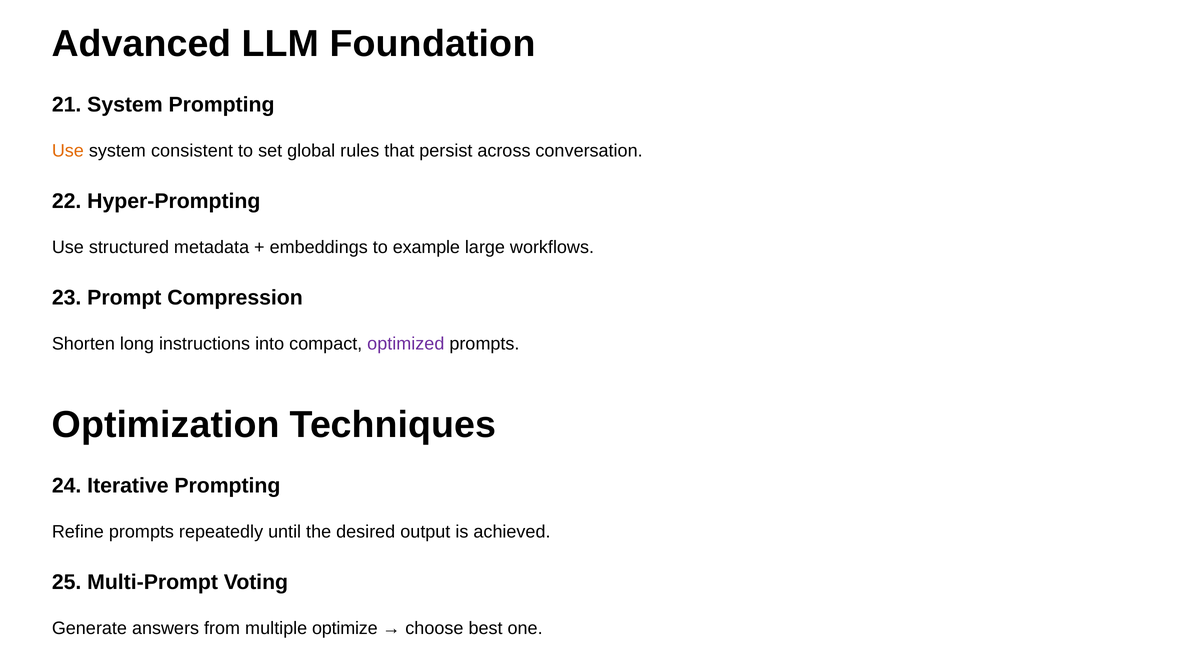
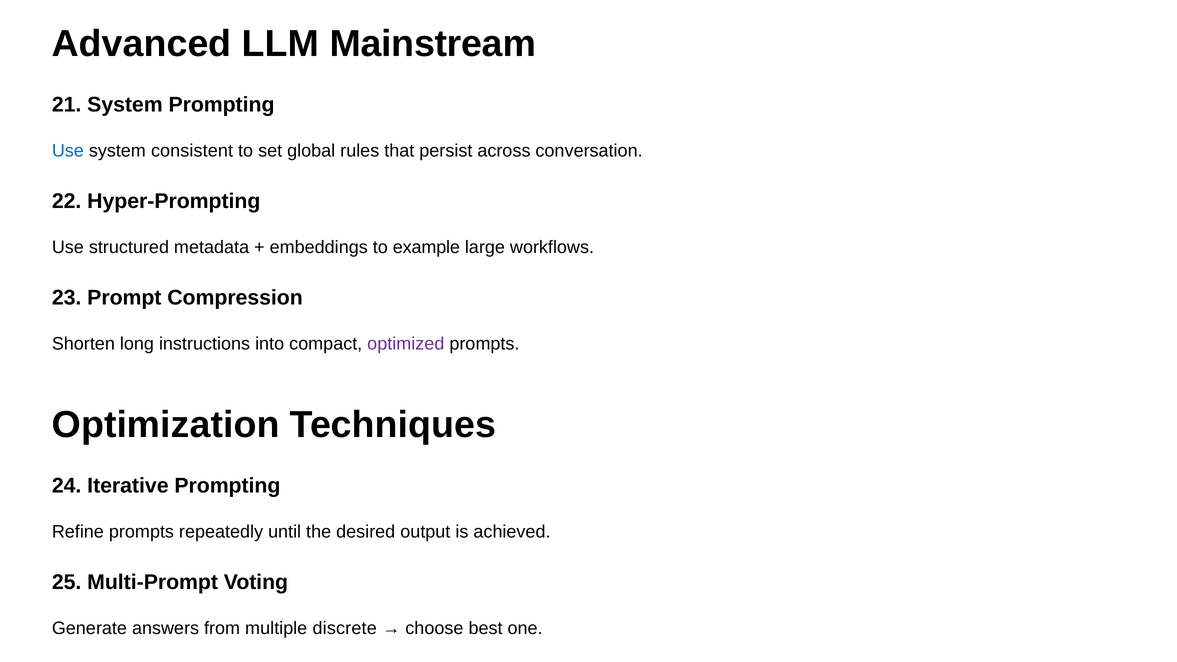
Foundation: Foundation -> Mainstream (433, 44)
Use colour: orange -> blue (68, 151)
optimize: optimize -> discrete (345, 628)
